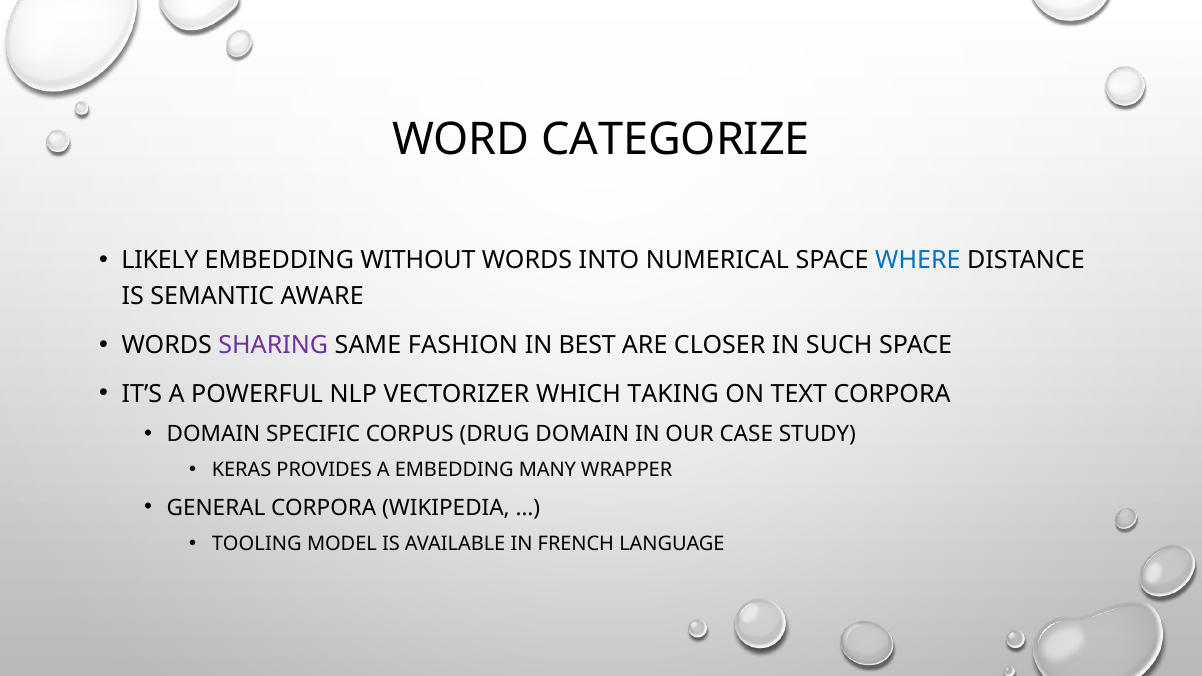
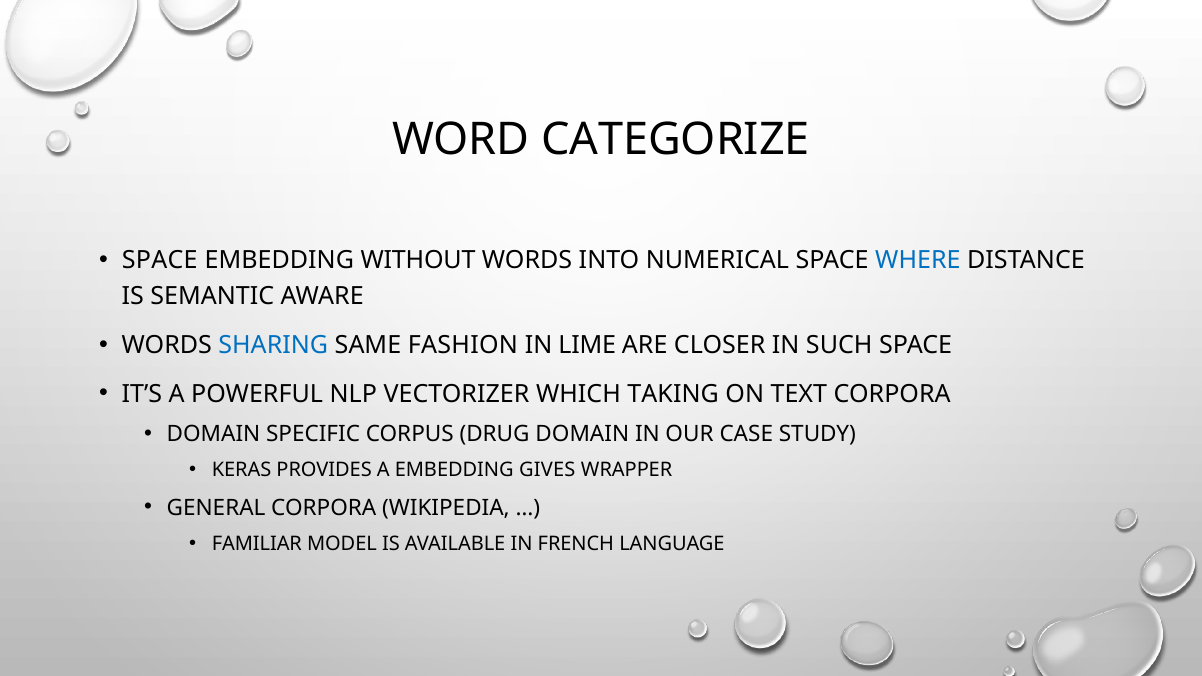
LIKELY: LIKELY -> SPACE (160, 261)
SHARING colour: purple -> blue (273, 345)
BEST: BEST -> LIME (587, 345)
MANY: MANY -> GIVES (547, 470)
TOOLING: TOOLING -> FAMILIAR (257, 544)
